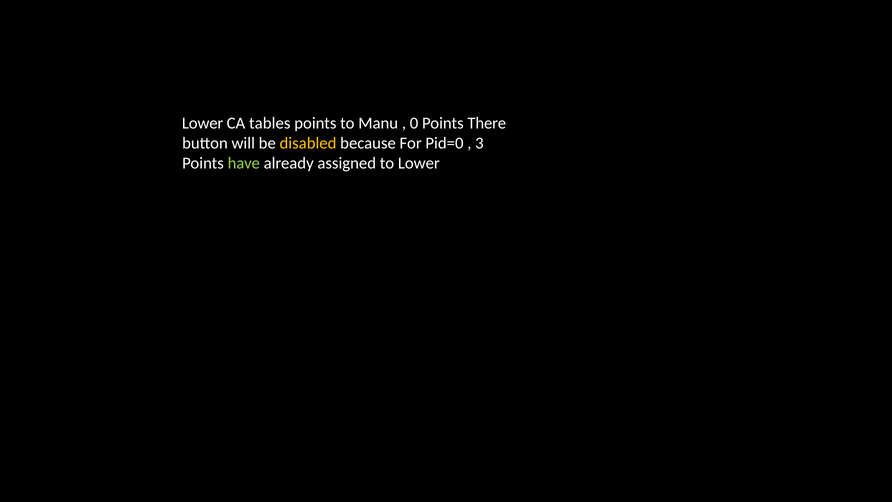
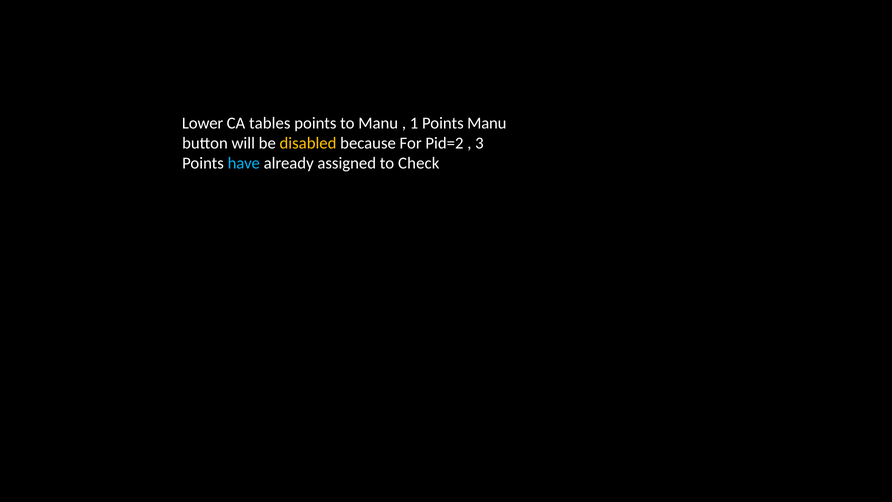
0: 0 -> 1 (414, 123)
Points There: There -> Manu (487, 123)
Pid=0: Pid=0 -> Pid=2 (444, 143)
have colour: light green -> light blue (244, 163)
to Lower: Lower -> Check (419, 163)
